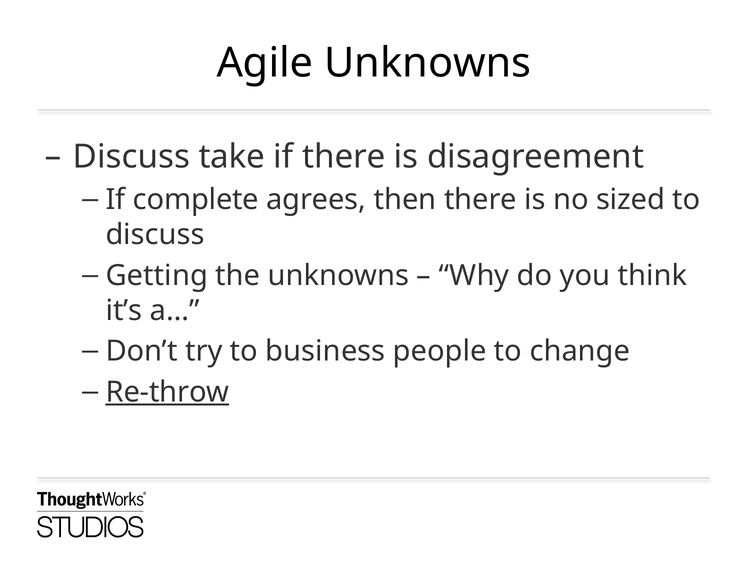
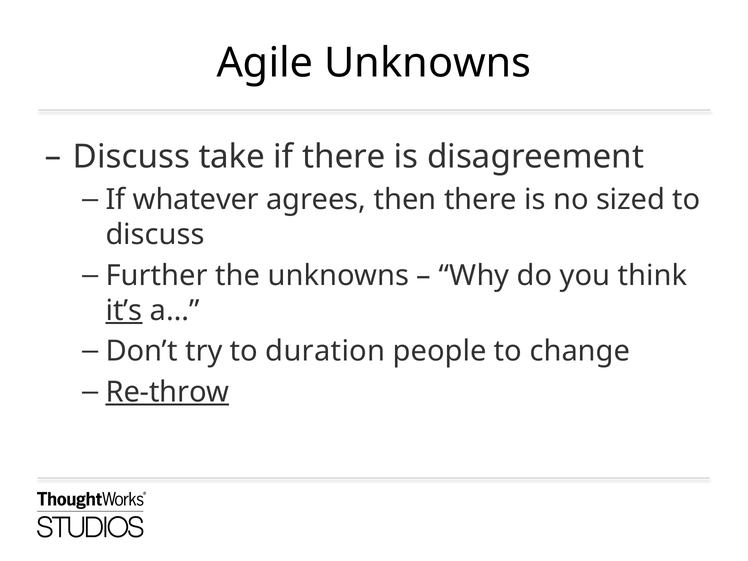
complete: complete -> whatever (196, 200)
Getting: Getting -> Further (157, 276)
it’s underline: none -> present (124, 310)
business: business -> duration (325, 351)
